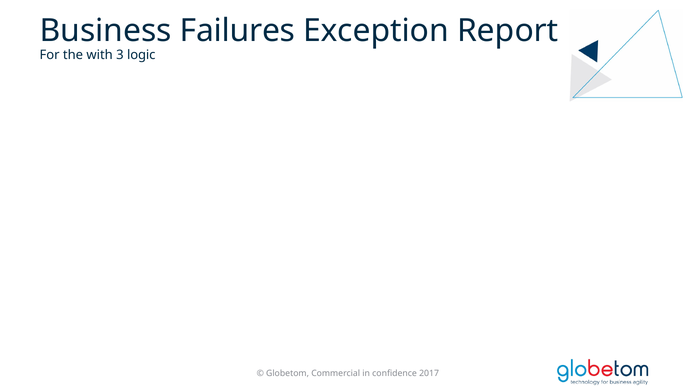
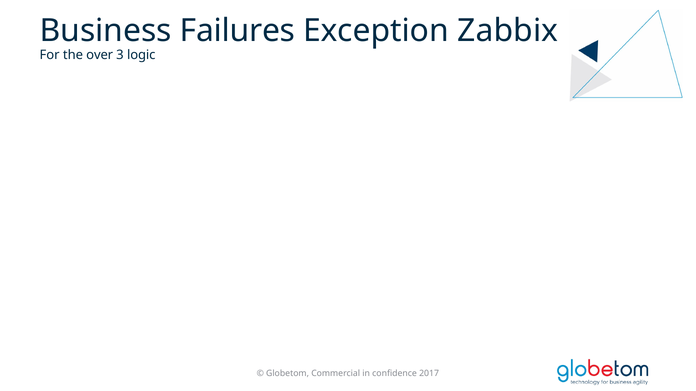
Report: Report -> Zabbix (508, 31)
with: with -> over (100, 55)
